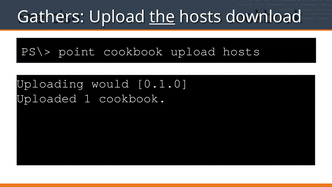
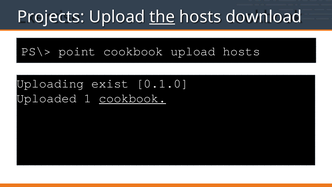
Gathers: Gathers -> Projects (51, 17)
would: would -> exist (110, 83)
cookbook underline: none -> present (132, 98)
